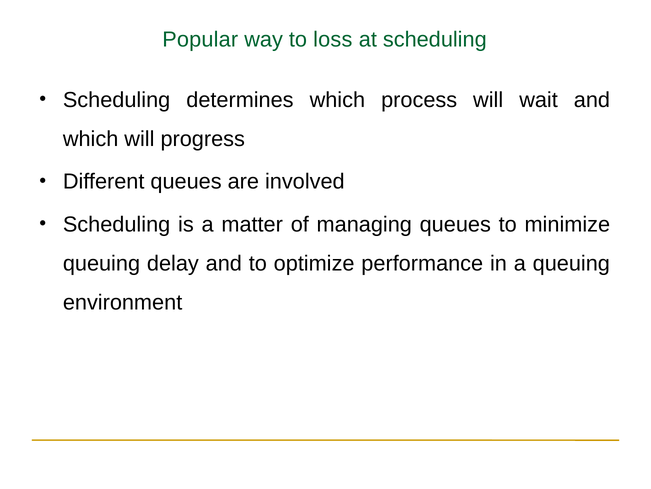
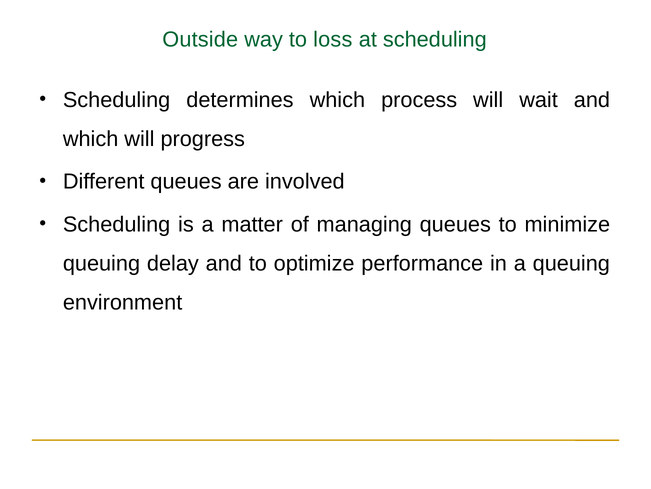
Popular: Popular -> Outside (200, 40)
